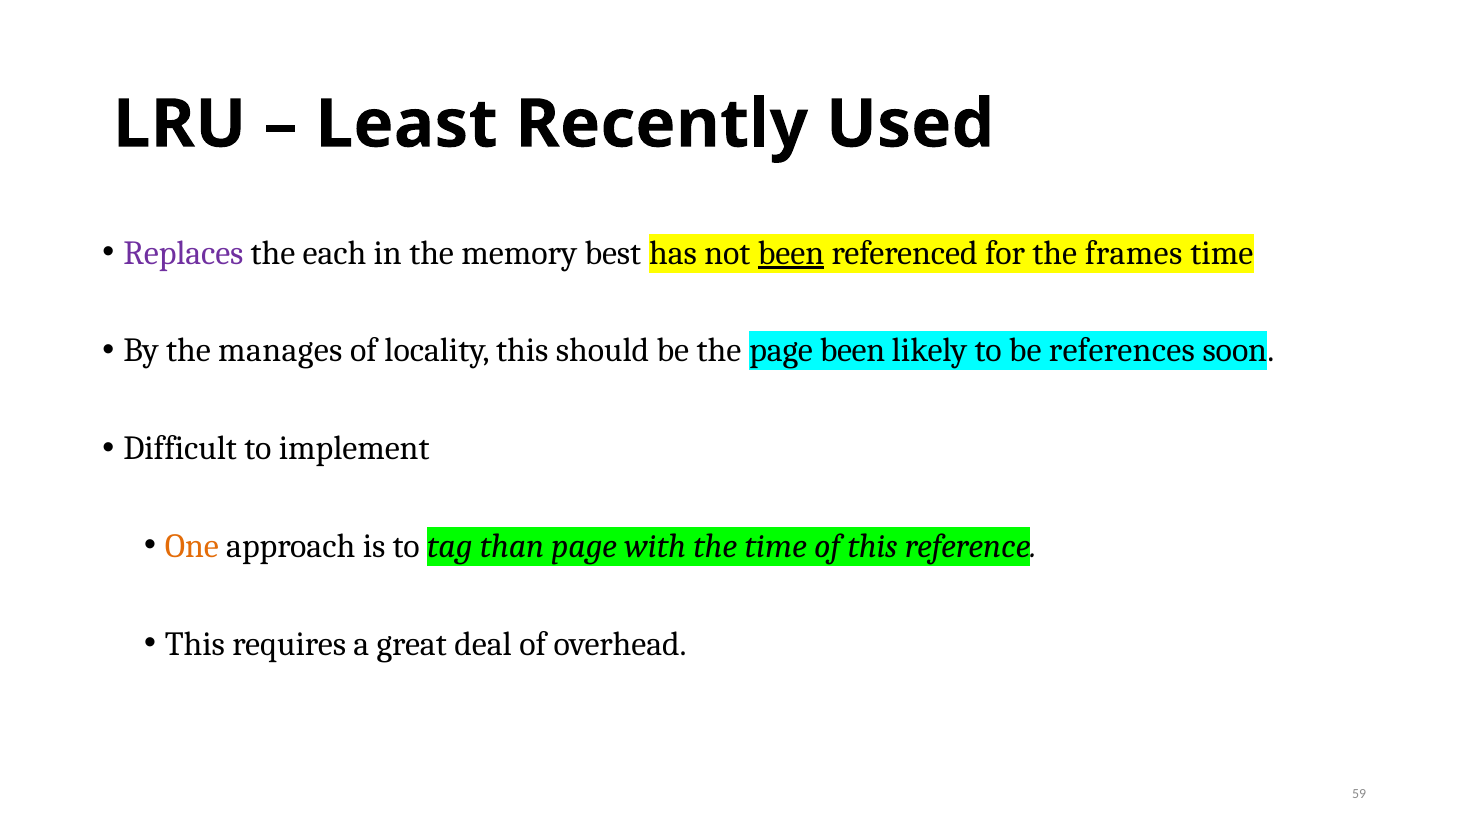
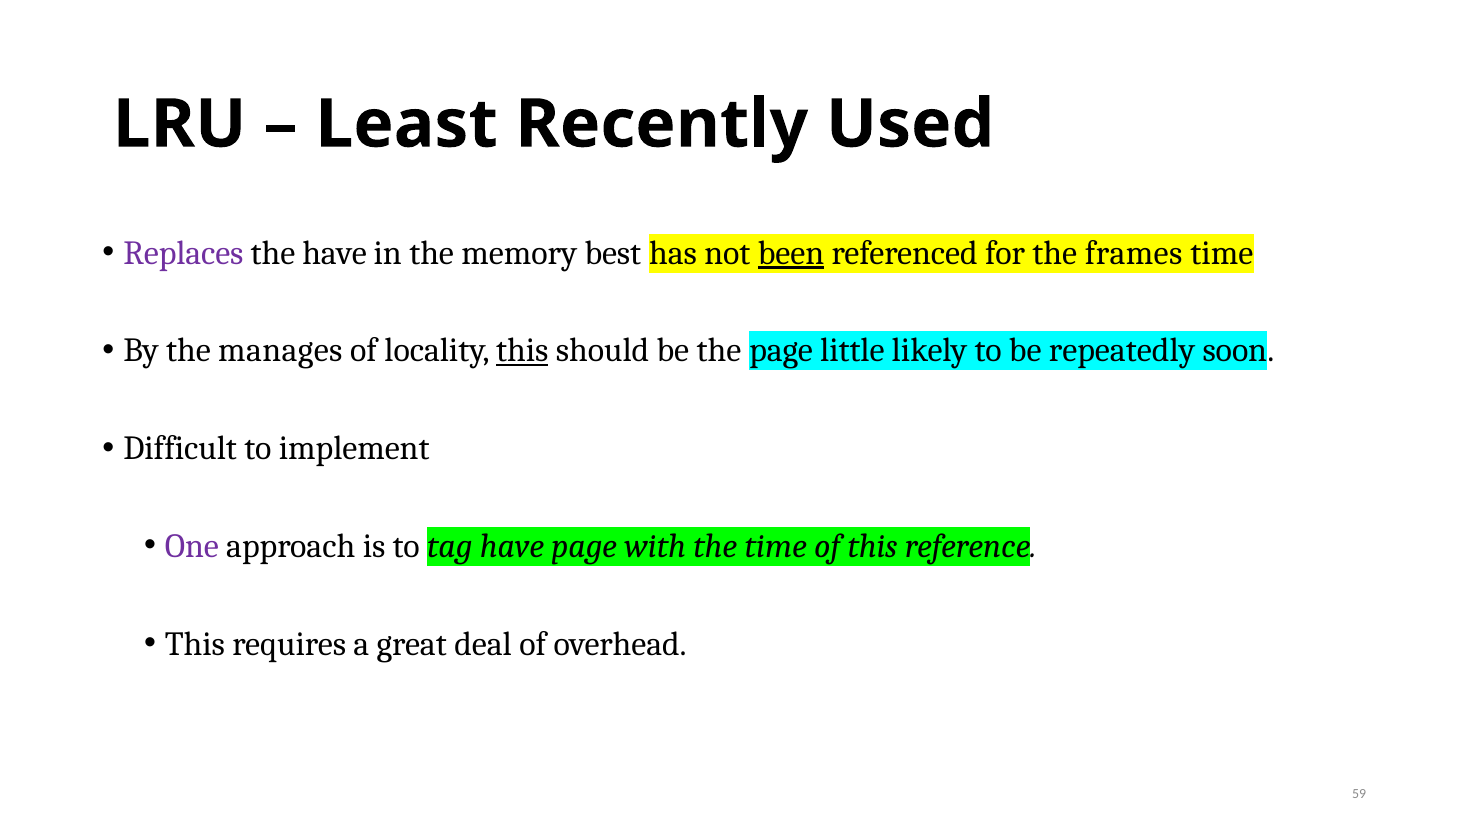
the each: each -> have (335, 253)
this underline: none -> present (522, 351)
page been: been -> little (852, 351)
references: references -> repeatedly (1122, 351)
One colour: orange -> purple (192, 546)
tag than: than -> have (512, 546)
